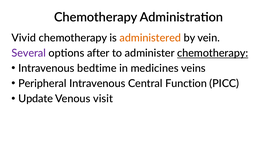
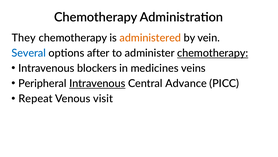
Vivid: Vivid -> They (24, 38)
Several colour: purple -> blue (29, 53)
bedtime: bedtime -> blockers (97, 68)
Intravenous underline: none -> present (97, 83)
Function: Function -> Advance (186, 83)
Update: Update -> Repeat (36, 98)
